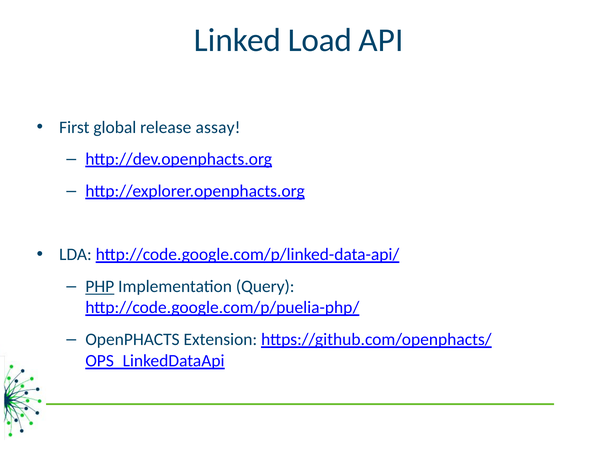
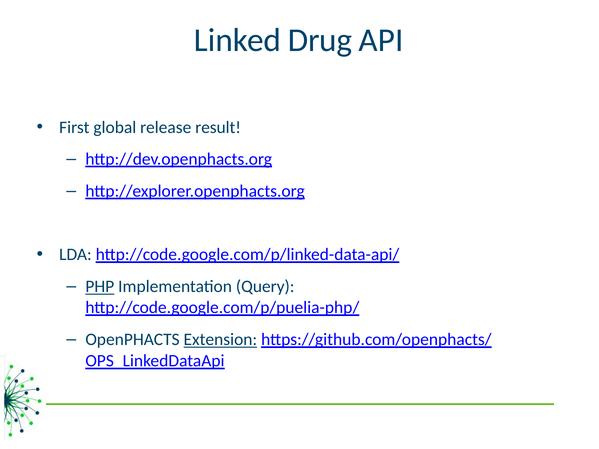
Load: Load -> Drug (320, 40)
assay: assay -> result (218, 127)
Extension underline: none -> present (220, 340)
